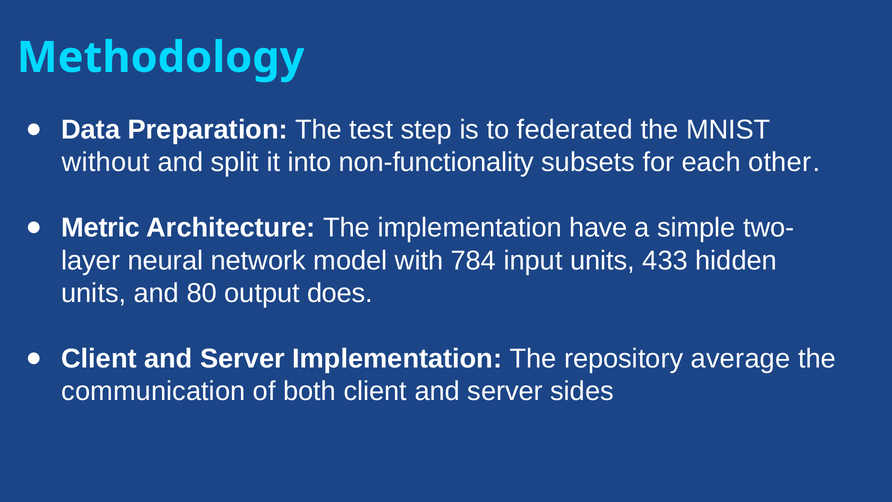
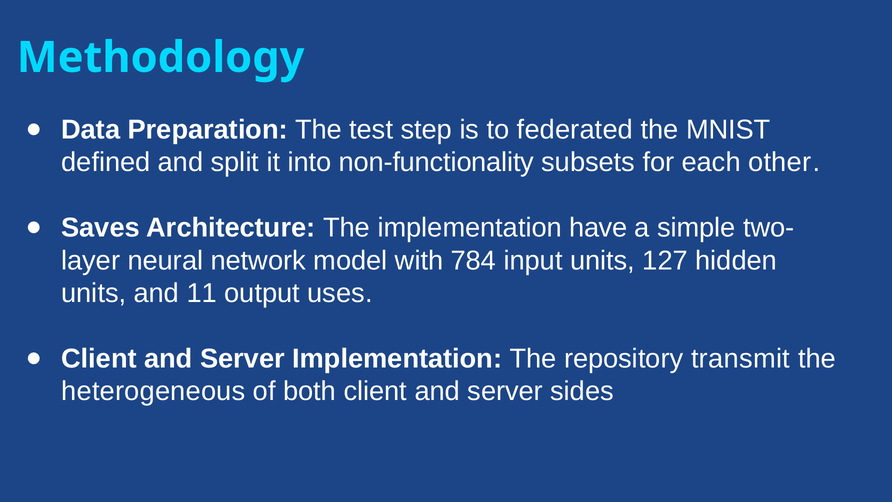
without: without -> defined (106, 162)
Metric: Metric -> Saves (101, 228)
433: 433 -> 127 (665, 261)
80: 80 -> 11 (202, 293)
does: does -> uses (336, 293)
average: average -> transmit (741, 359)
communication: communication -> heterogeneous (153, 391)
